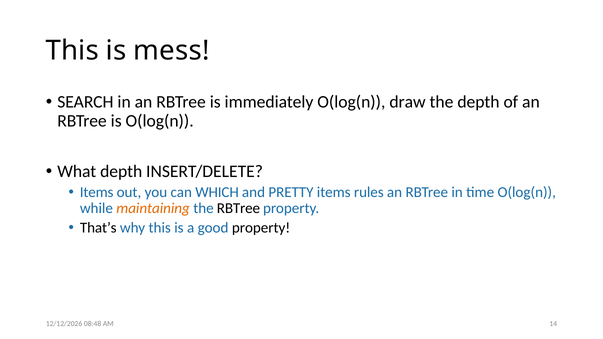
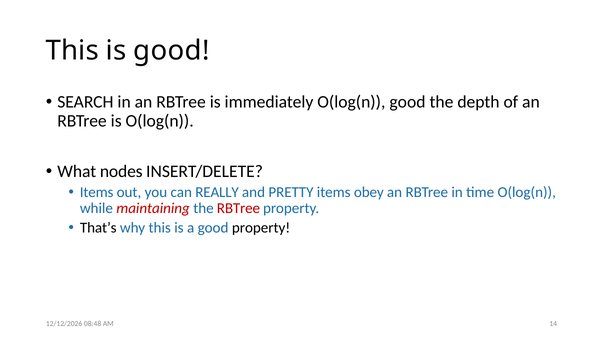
is mess: mess -> good (171, 51)
O(log(n draw: draw -> good (407, 102)
What depth: depth -> nodes (121, 172)
WHICH: WHICH -> REALLY (217, 192)
rules: rules -> obey (369, 192)
maintaining colour: orange -> red (153, 209)
RBTree colour: black -> red (238, 209)
